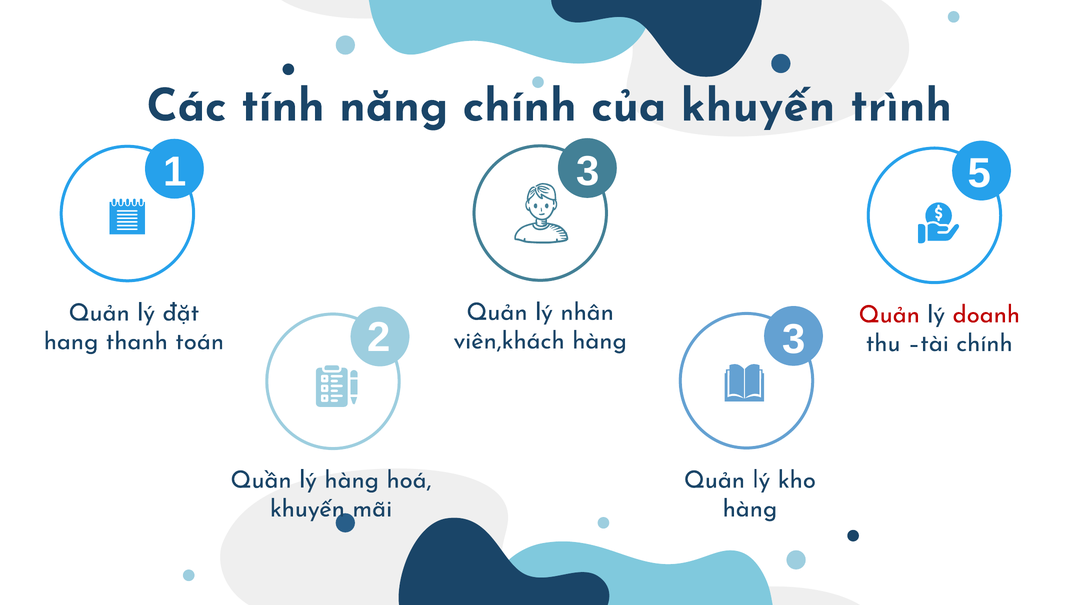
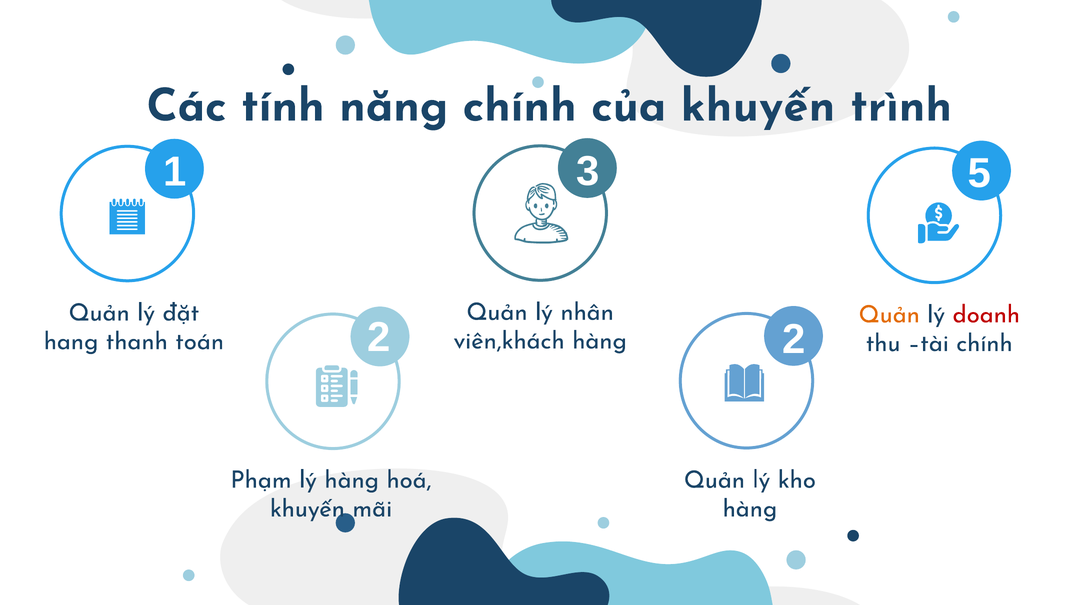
Quản colour: red -> orange (889, 315)
toán 3: 3 -> 2 (794, 339)
Quần: Quần -> Phạm (261, 480)
